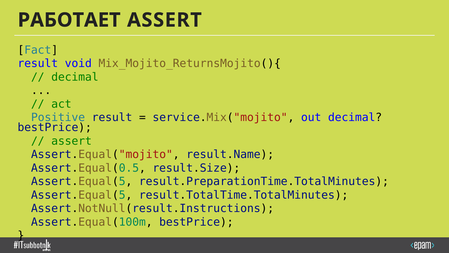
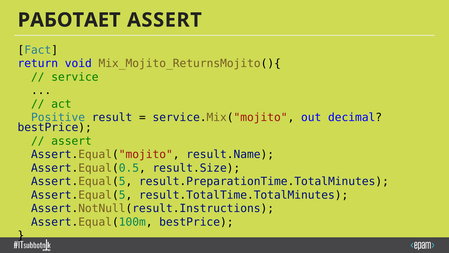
result: result -> return (38, 63)
decimal: decimal -> service (75, 77)
